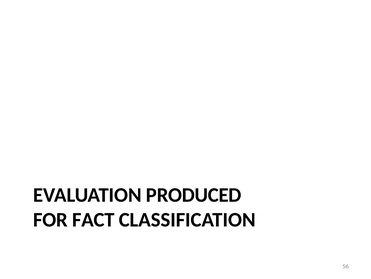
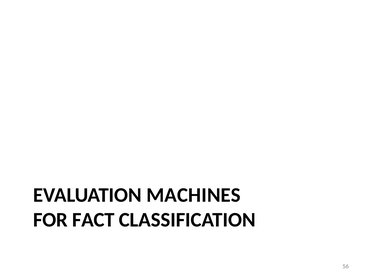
PRODUCED: PRODUCED -> MACHINES (193, 194)
